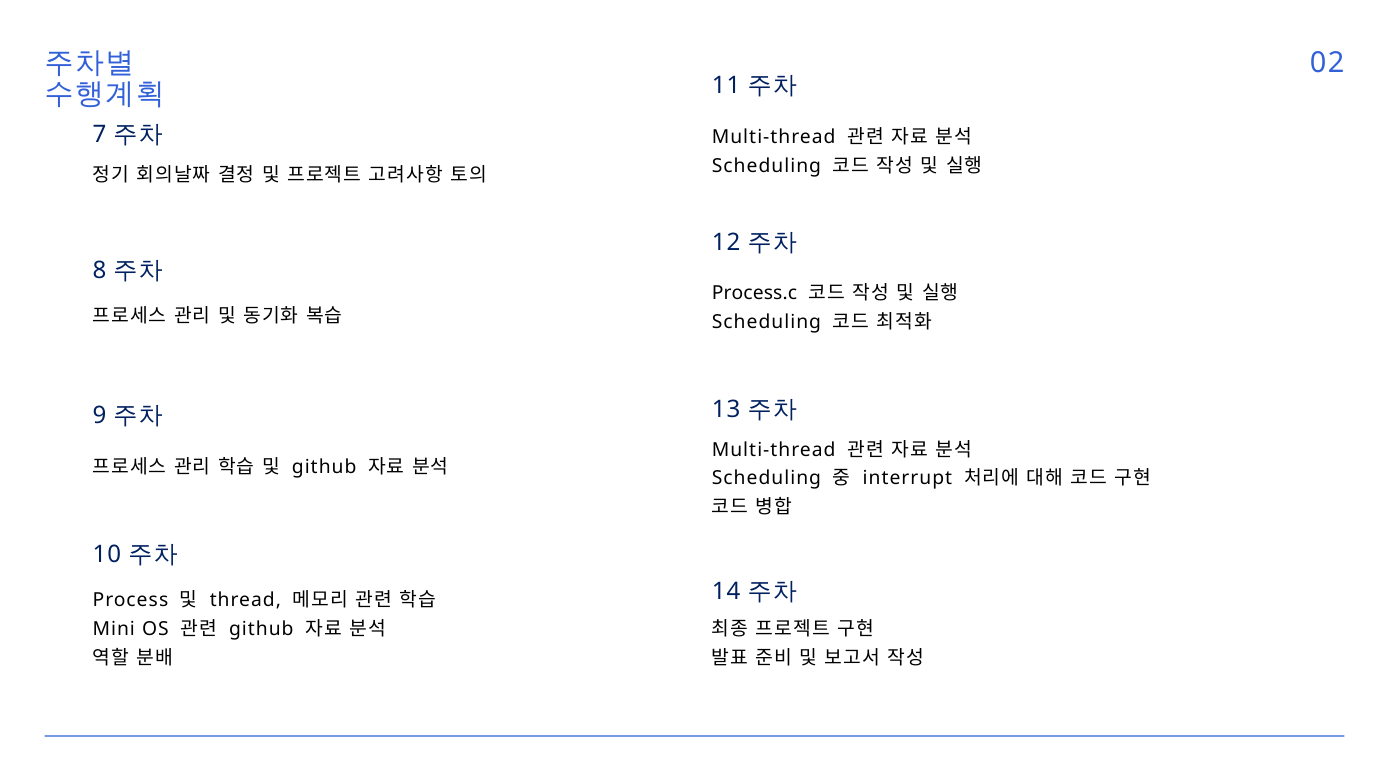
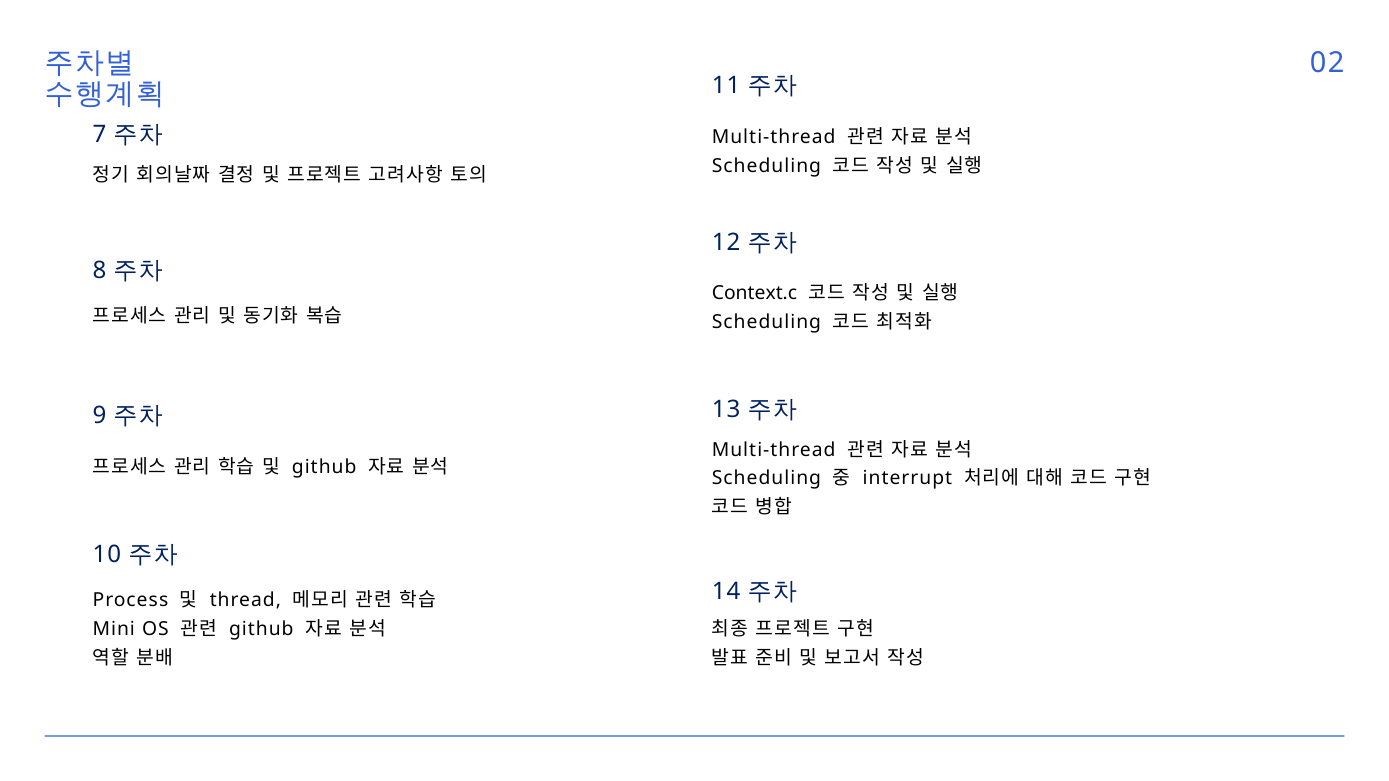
Process.c: Process.c -> Context.c (755, 294)
